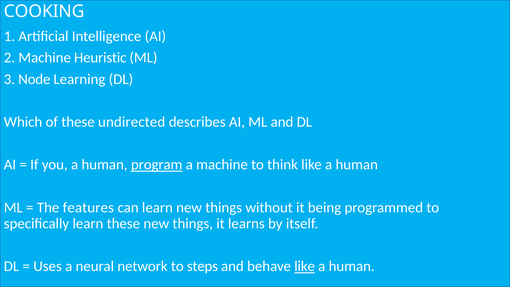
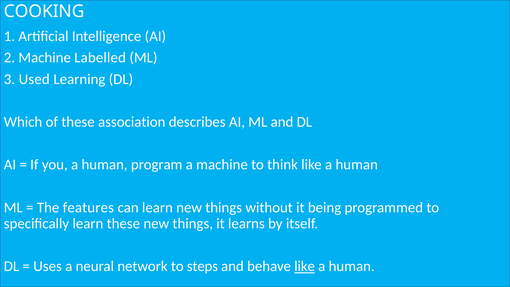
Heuristic: Heuristic -> Labelled (100, 58)
Node: Node -> Used (34, 79)
undirected: undirected -> association (132, 122)
program underline: present -> none (157, 165)
